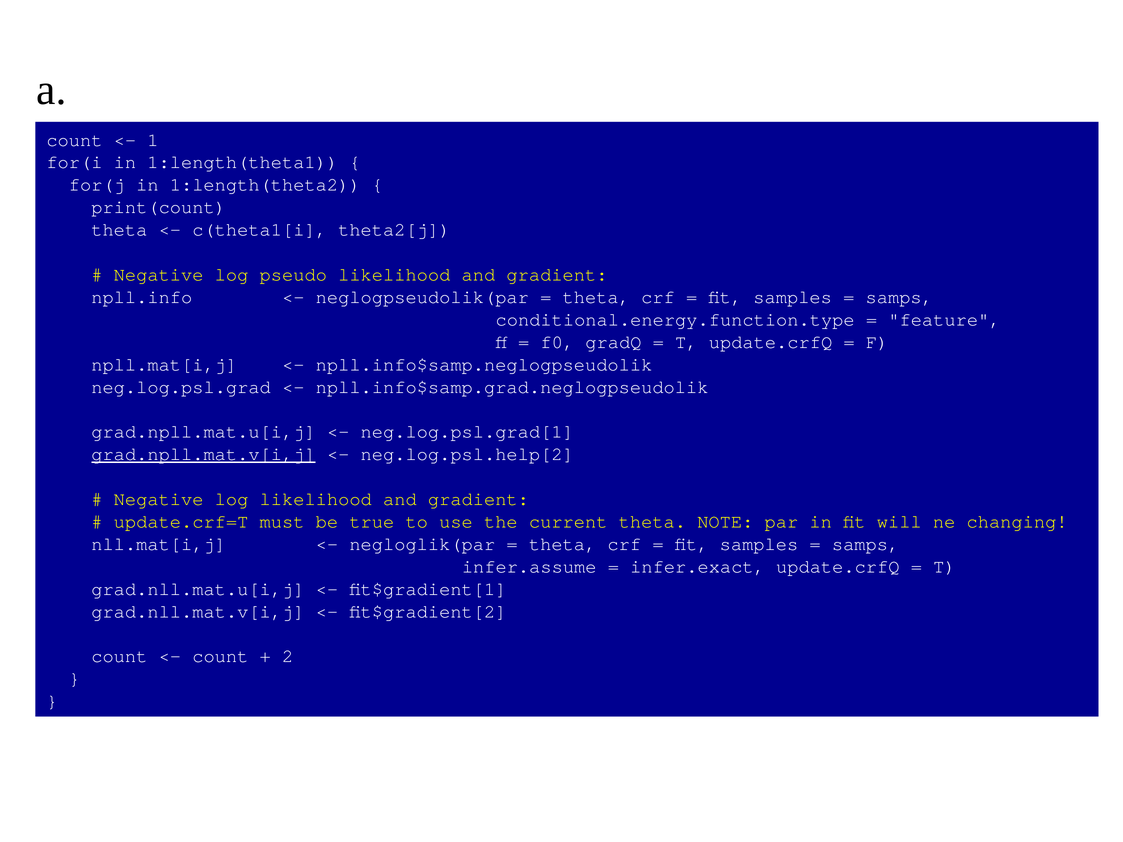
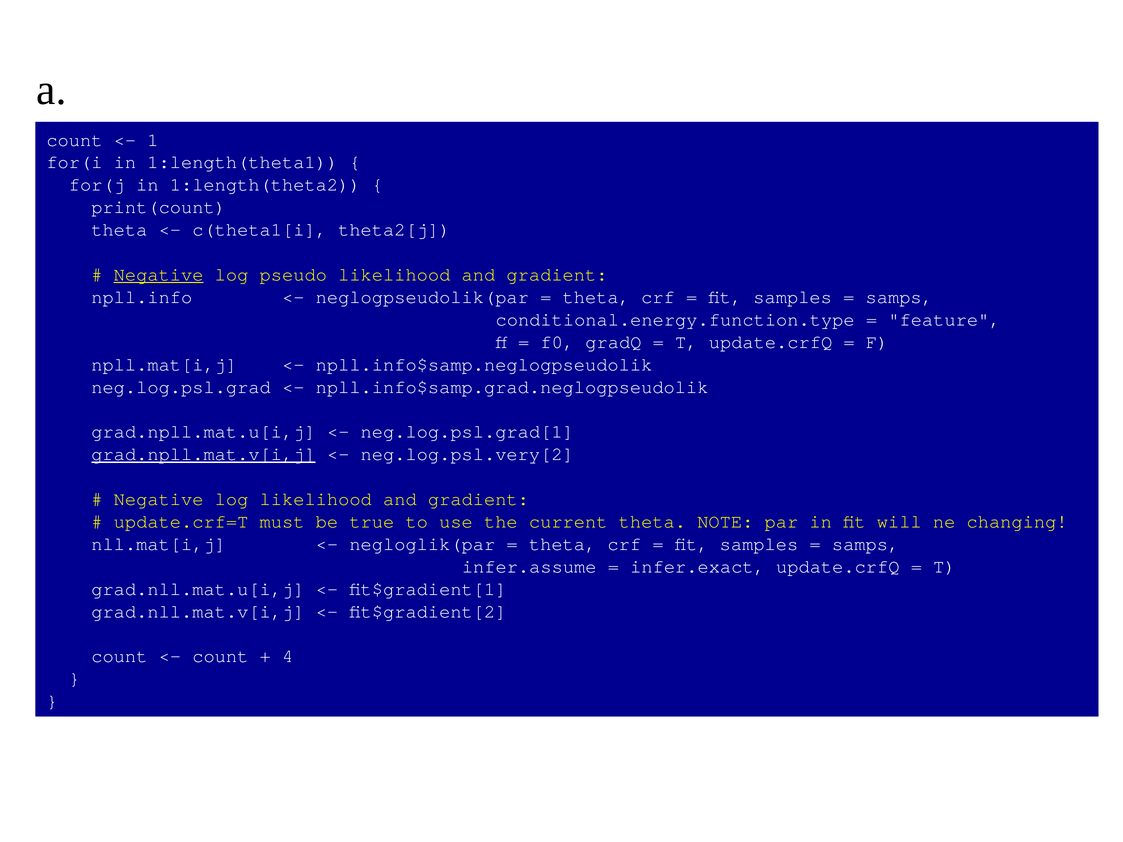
Negative underline: none -> present (159, 275)
neg.log.psl.help[2: neg.log.psl.help[2 -> neg.log.psl.very[2 (467, 454)
2: 2 -> 4 (288, 656)
